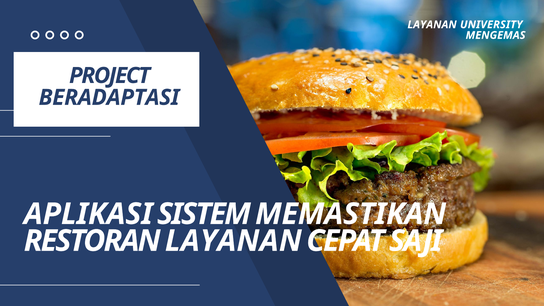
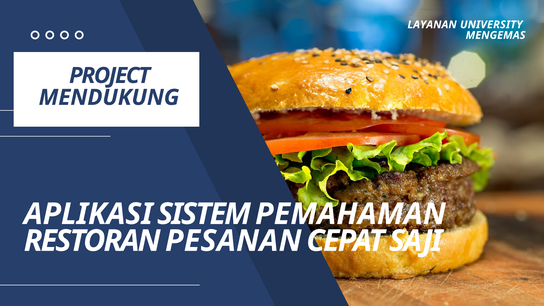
BERADAPTASI: BERADAPTASI -> MENDUKUNG (109, 98)
MEMASTIKAN: MEMASTIKAN -> PEMAHAMAN (351, 214)
RESTORAN LAYANAN: LAYANAN -> PESANAN (233, 241)
